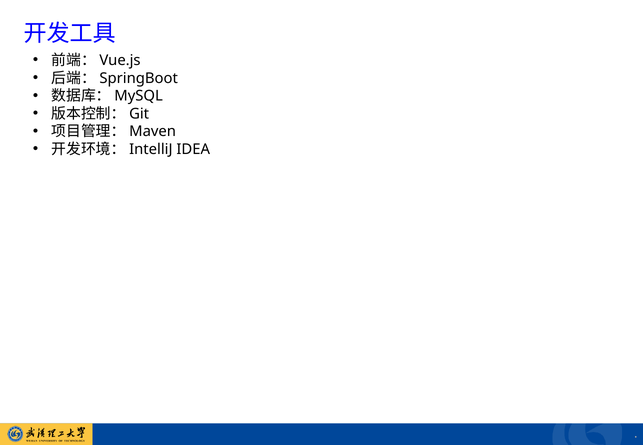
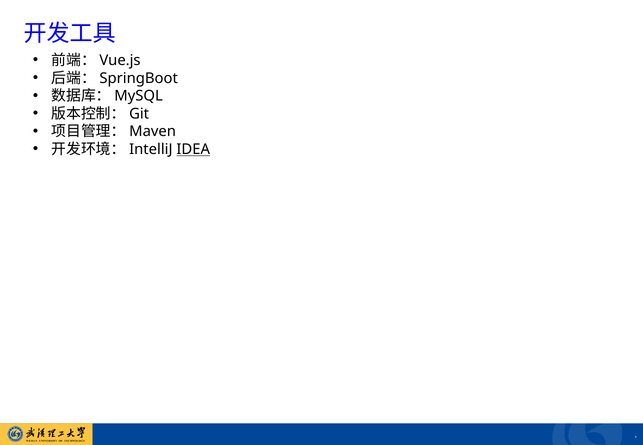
IDEA underline: none -> present (193, 149)
